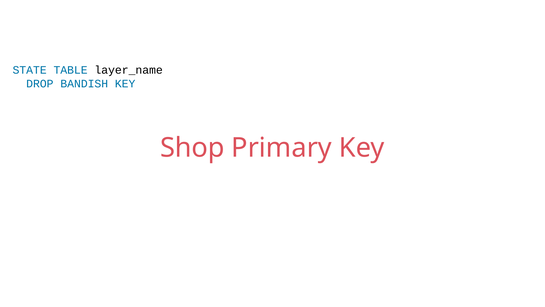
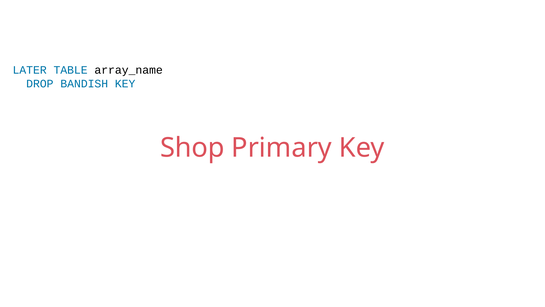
STATE: STATE -> LATER (30, 70)
layer_name: layer_name -> array_name (129, 70)
